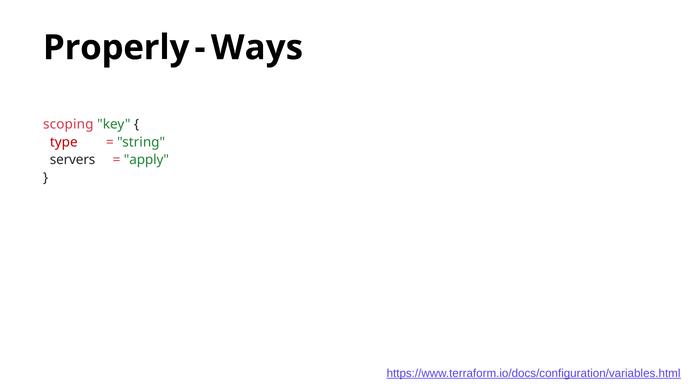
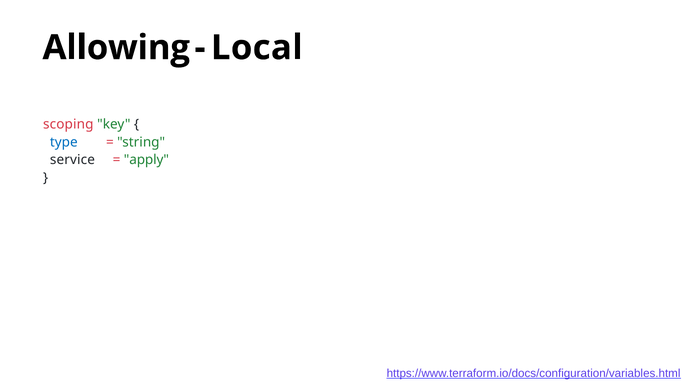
Properly: Properly -> Allowing (116, 48)
Ways: Ways -> Local (257, 48)
type colour: red -> blue (64, 142)
servers: servers -> service (72, 160)
